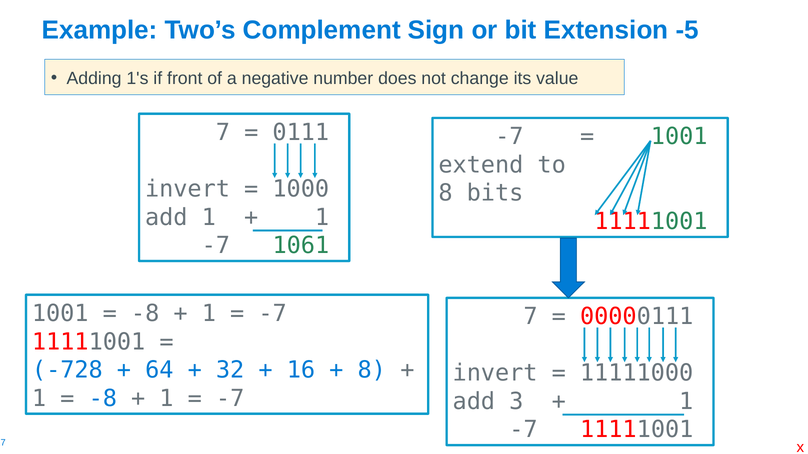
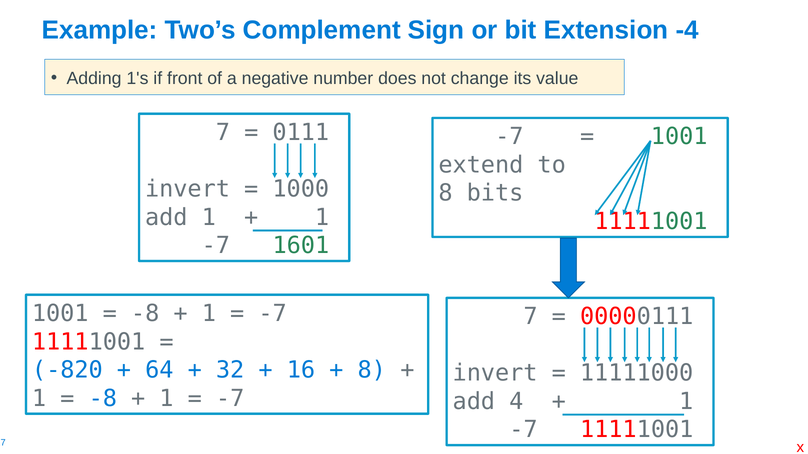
-5: -5 -> -4 (687, 30)
1061: 1061 -> 1601 (301, 246)
-728: -728 -> -820 (67, 370)
3: 3 -> 4 (516, 402)
